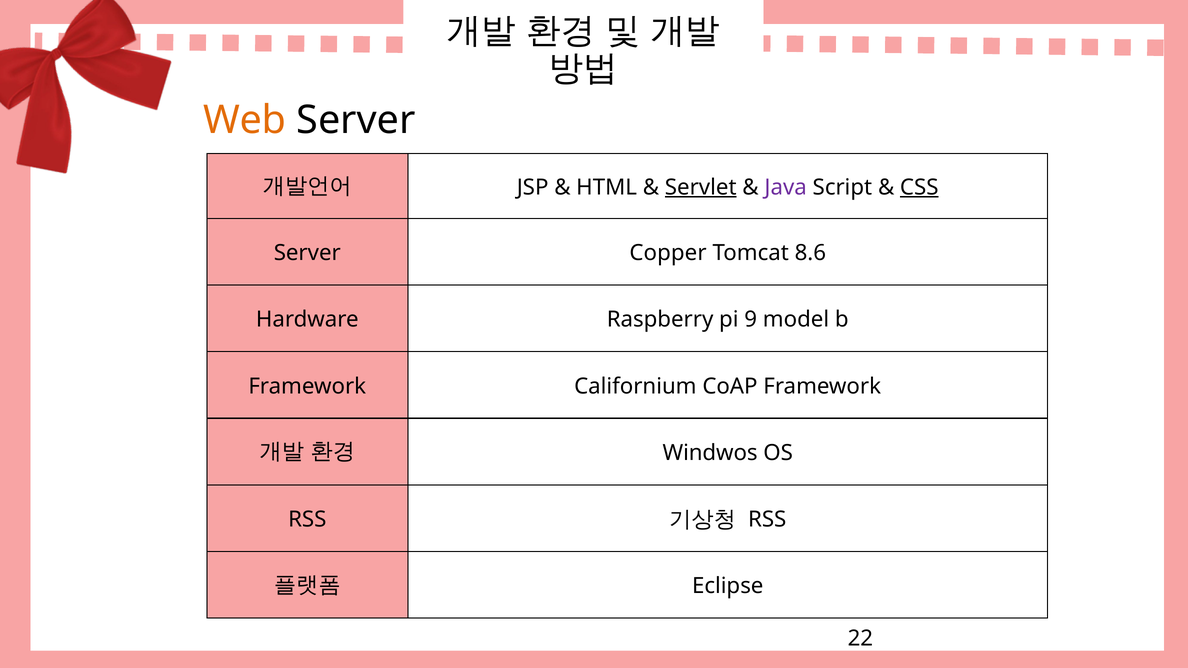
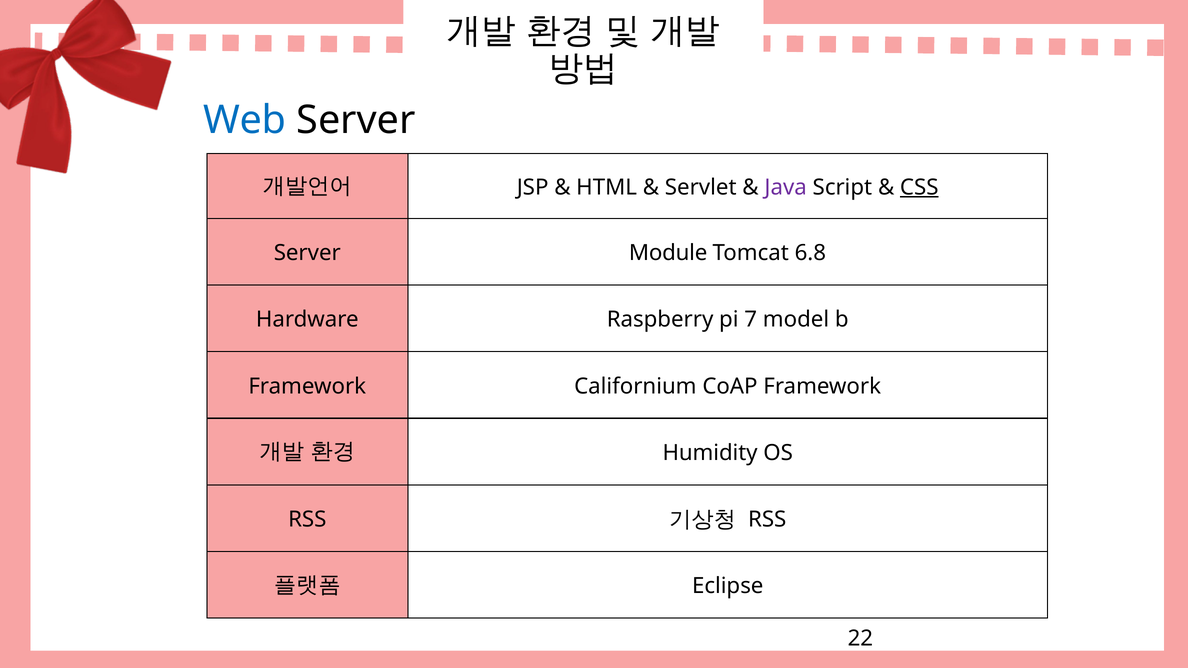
Web colour: orange -> blue (245, 120)
Servlet underline: present -> none (701, 187)
Copper: Copper -> Module (668, 253)
8.6: 8.6 -> 6.8 (810, 253)
9: 9 -> 7 (751, 320)
Windwos: Windwos -> Humidity (710, 453)
